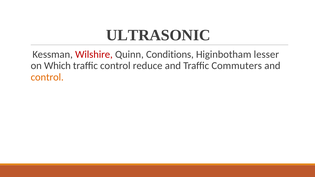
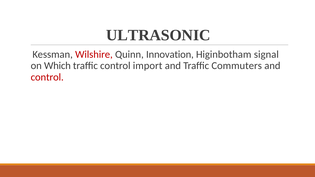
Conditions: Conditions -> Innovation (170, 54)
lesser: lesser -> signal (266, 54)
reduce: reduce -> import (148, 66)
control colour: orange -> red (47, 77)
